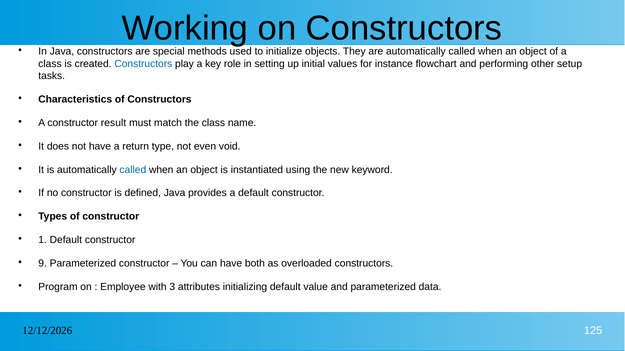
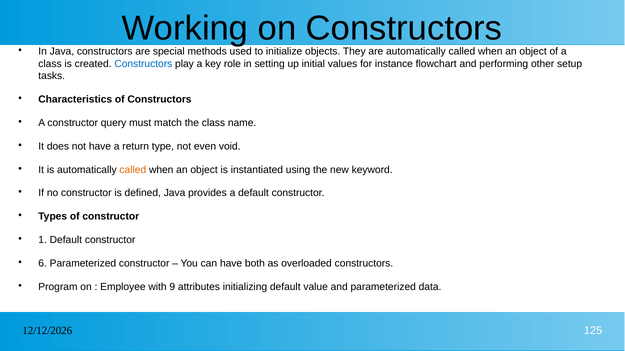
result: result -> query (114, 123)
called colour: blue -> orange (133, 170)
9: 9 -> 6 (43, 264)
3: 3 -> 9 (172, 287)
